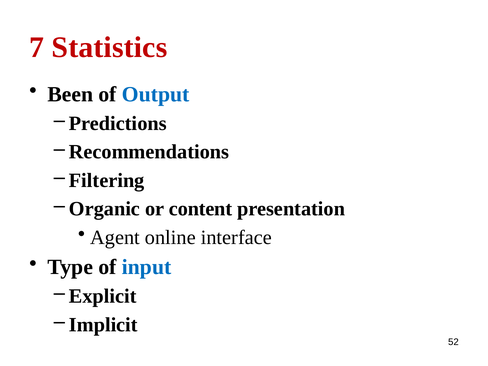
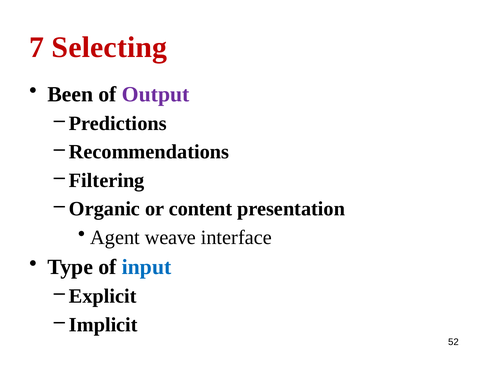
Statistics: Statistics -> Selecting (109, 47)
Output colour: blue -> purple (156, 94)
online: online -> weave (170, 237)
